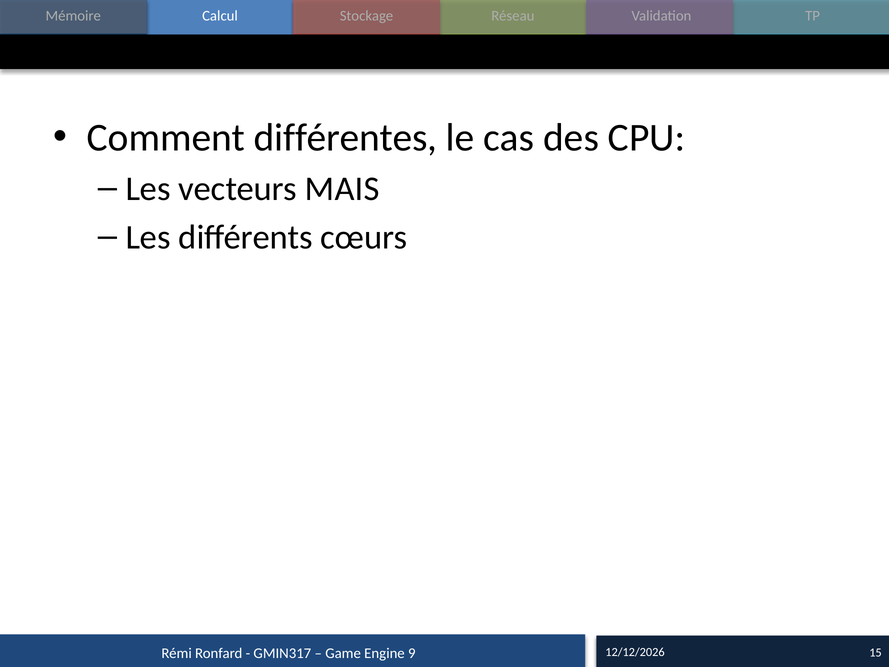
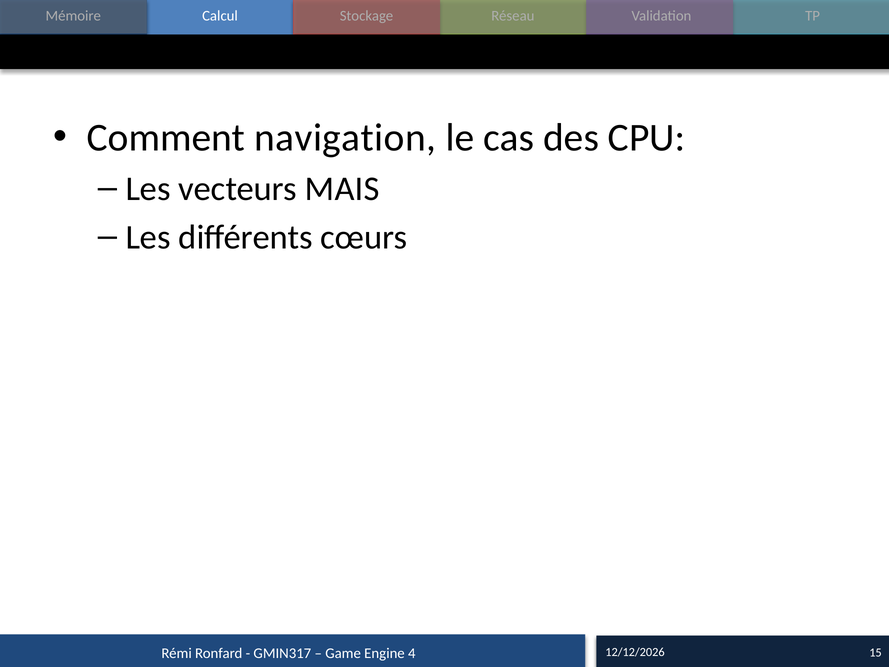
différentes: différentes -> navigation (345, 138)
9: 9 -> 4 (412, 653)
